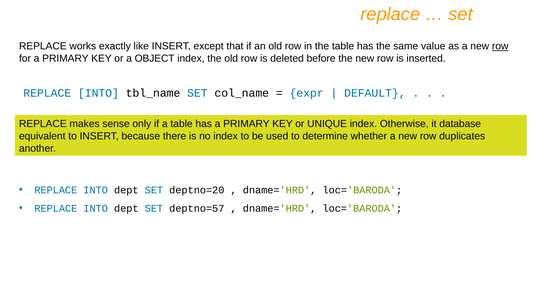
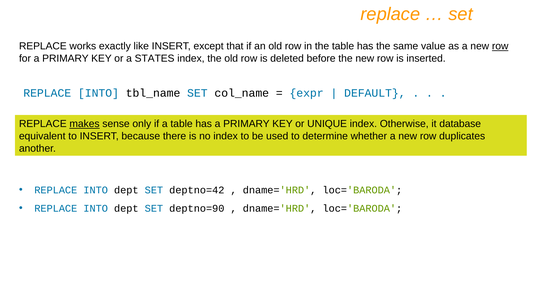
OBJECT: OBJECT -> STATES (155, 59)
makes underline: none -> present (85, 124)
deptno=20: deptno=20 -> deptno=42 (197, 190)
deptno=57: deptno=57 -> deptno=90 (197, 209)
